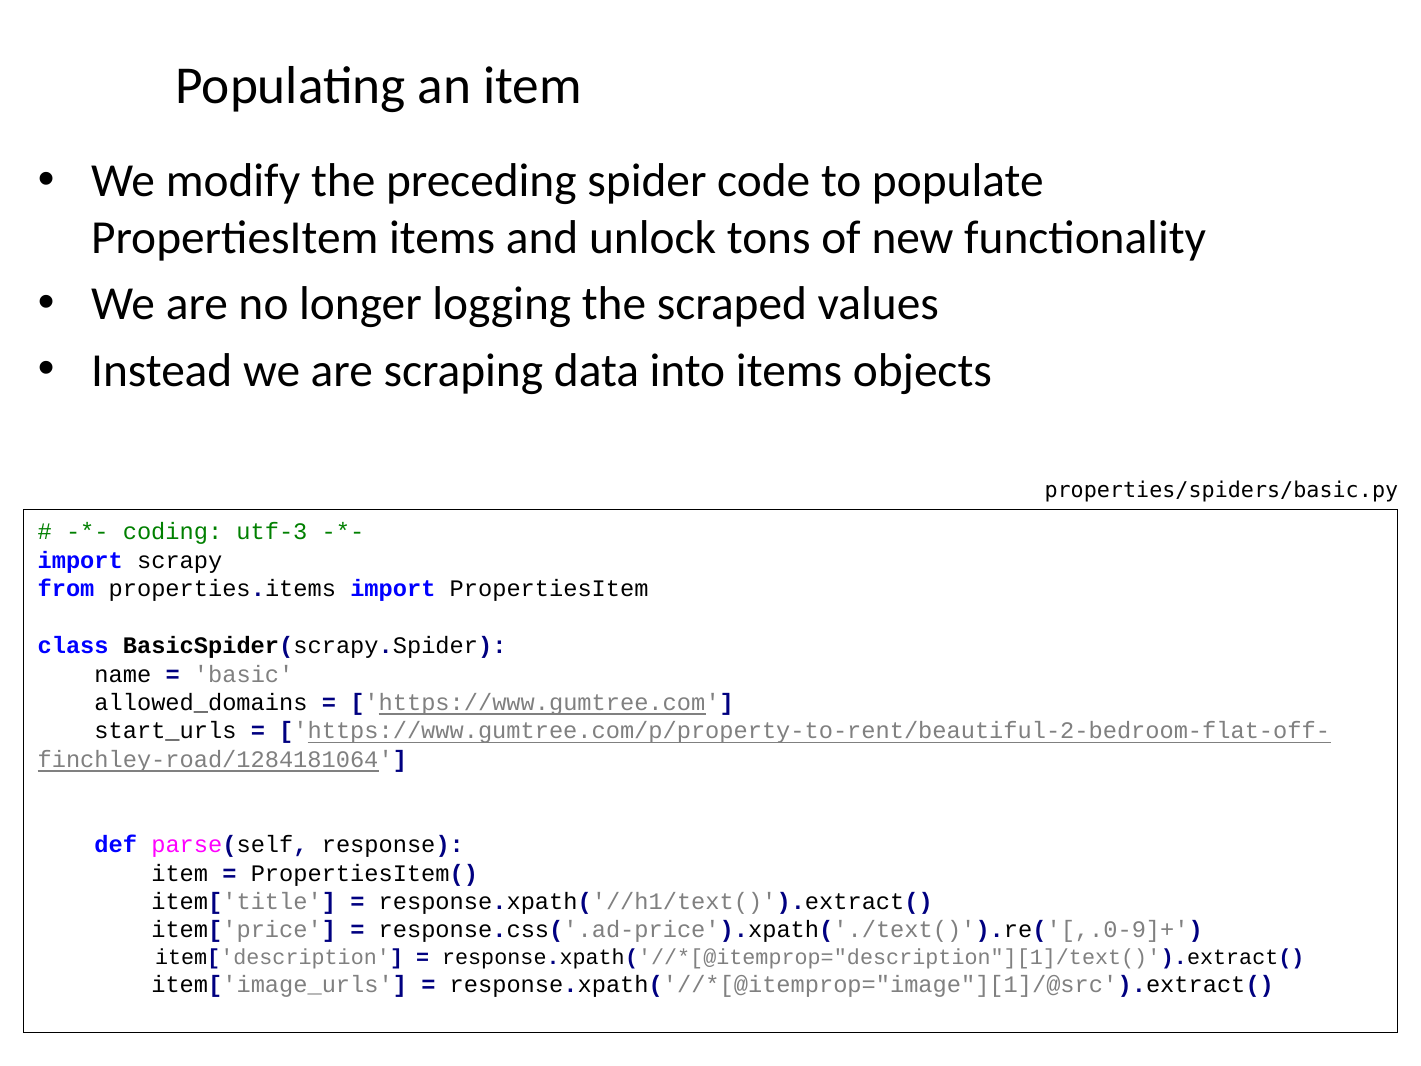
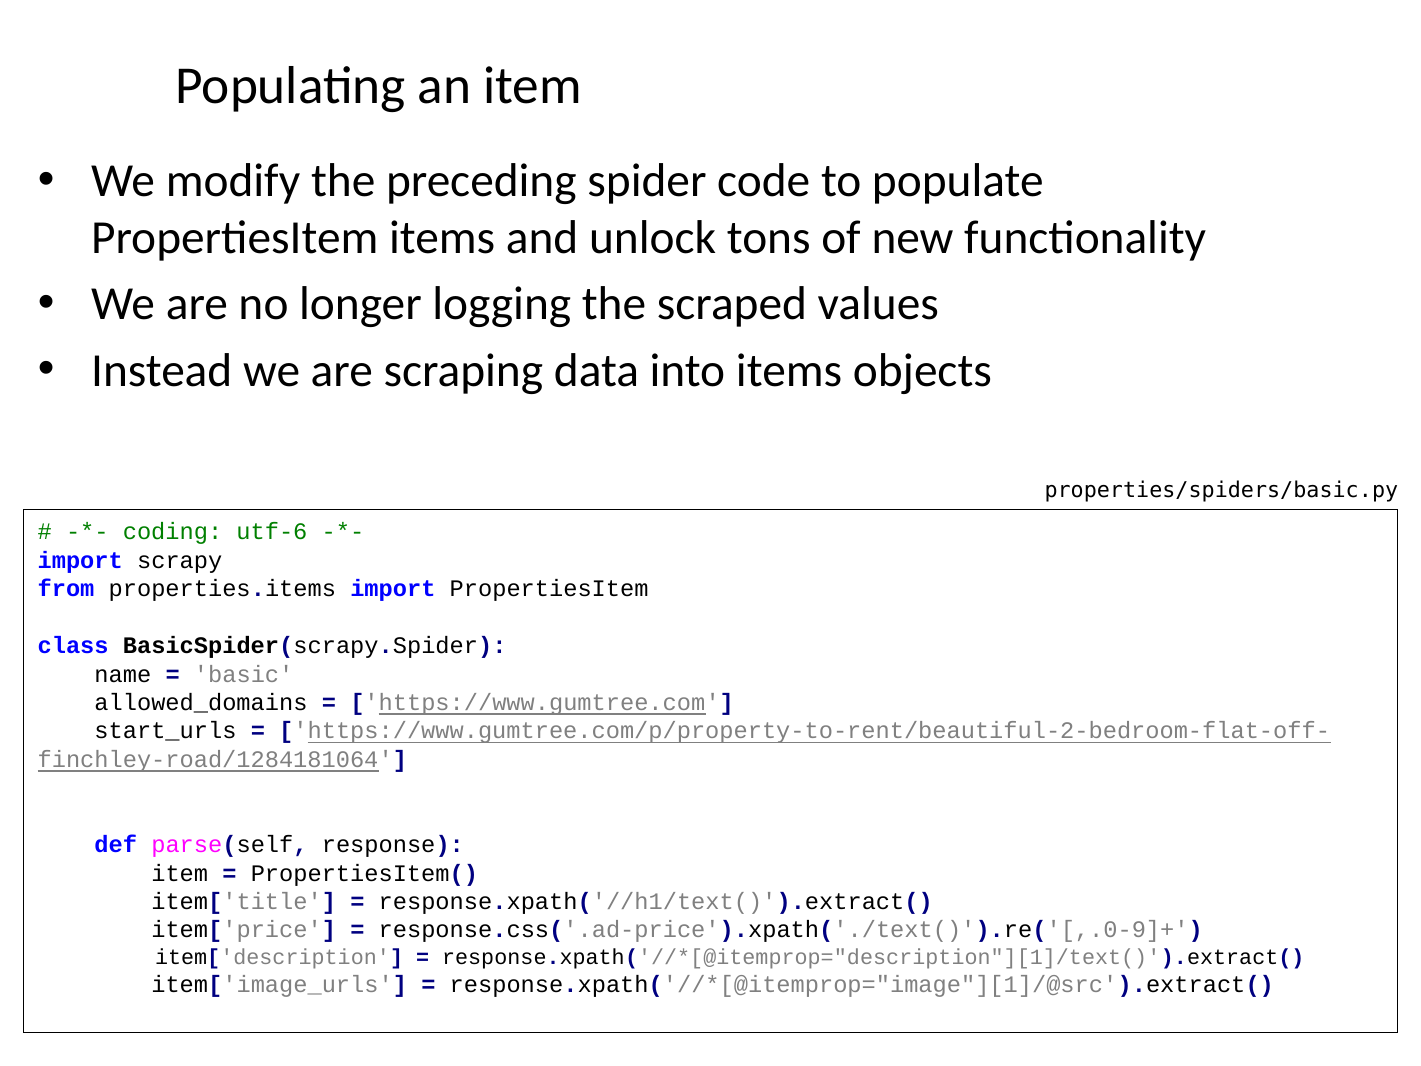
utf-3: utf-3 -> utf-6 (272, 532)
